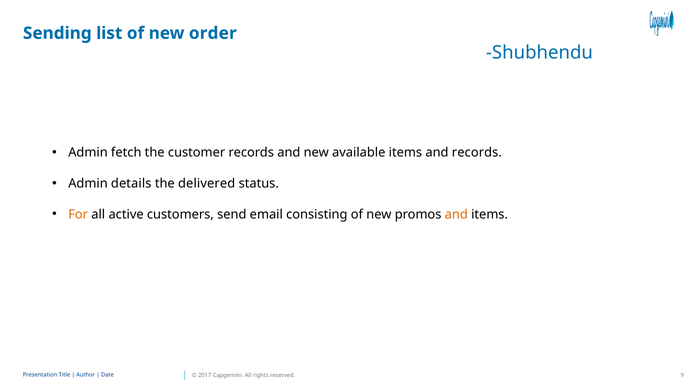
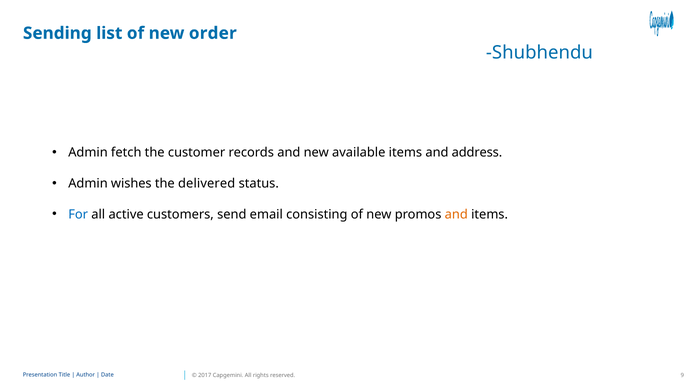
and records: records -> address (477, 153)
details: details -> wishes (131, 183)
For colour: orange -> blue (78, 214)
